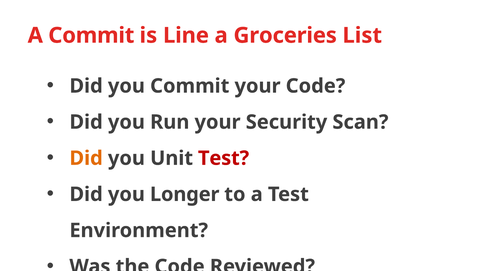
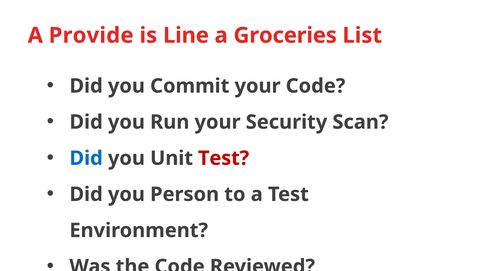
A Commit: Commit -> Provide (91, 35)
Did colour: orange -> blue (86, 158)
Longer: Longer -> Person (185, 194)
